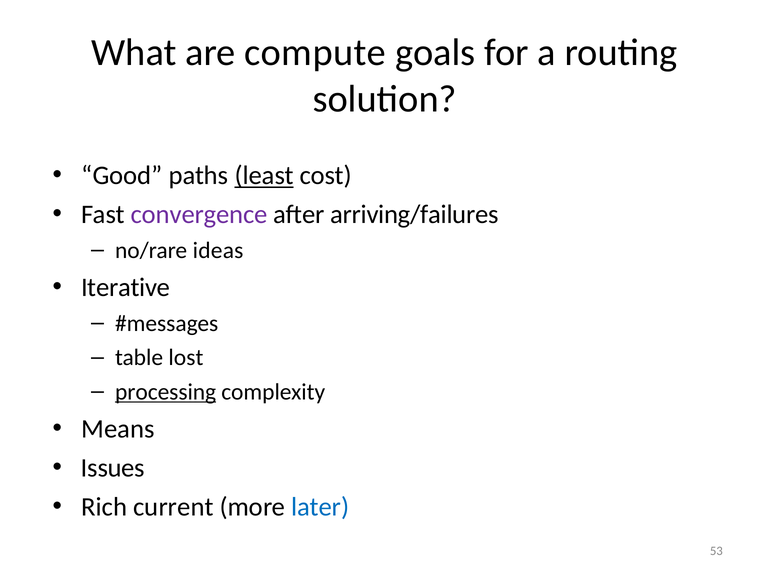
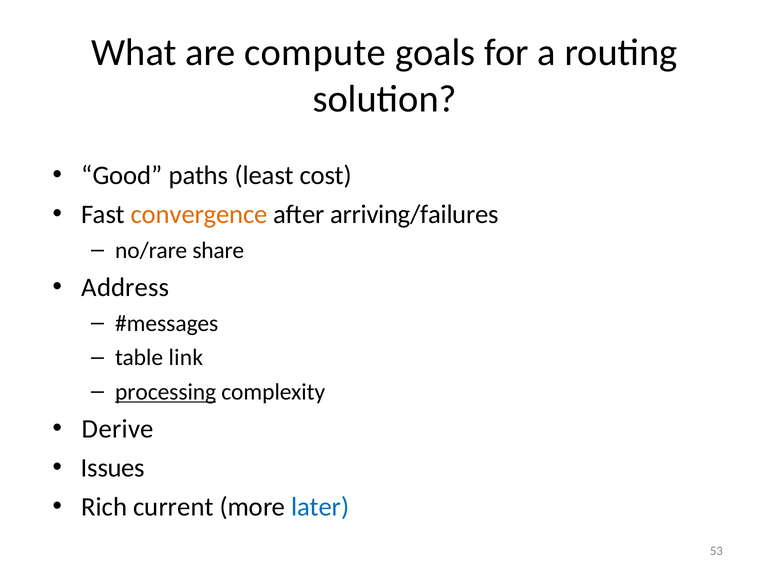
least underline: present -> none (264, 176)
convergence colour: purple -> orange (199, 214)
ideas: ideas -> share (218, 250)
Iterative: Iterative -> Address (125, 287)
lost: lost -> link (186, 358)
Means: Means -> Derive (118, 429)
